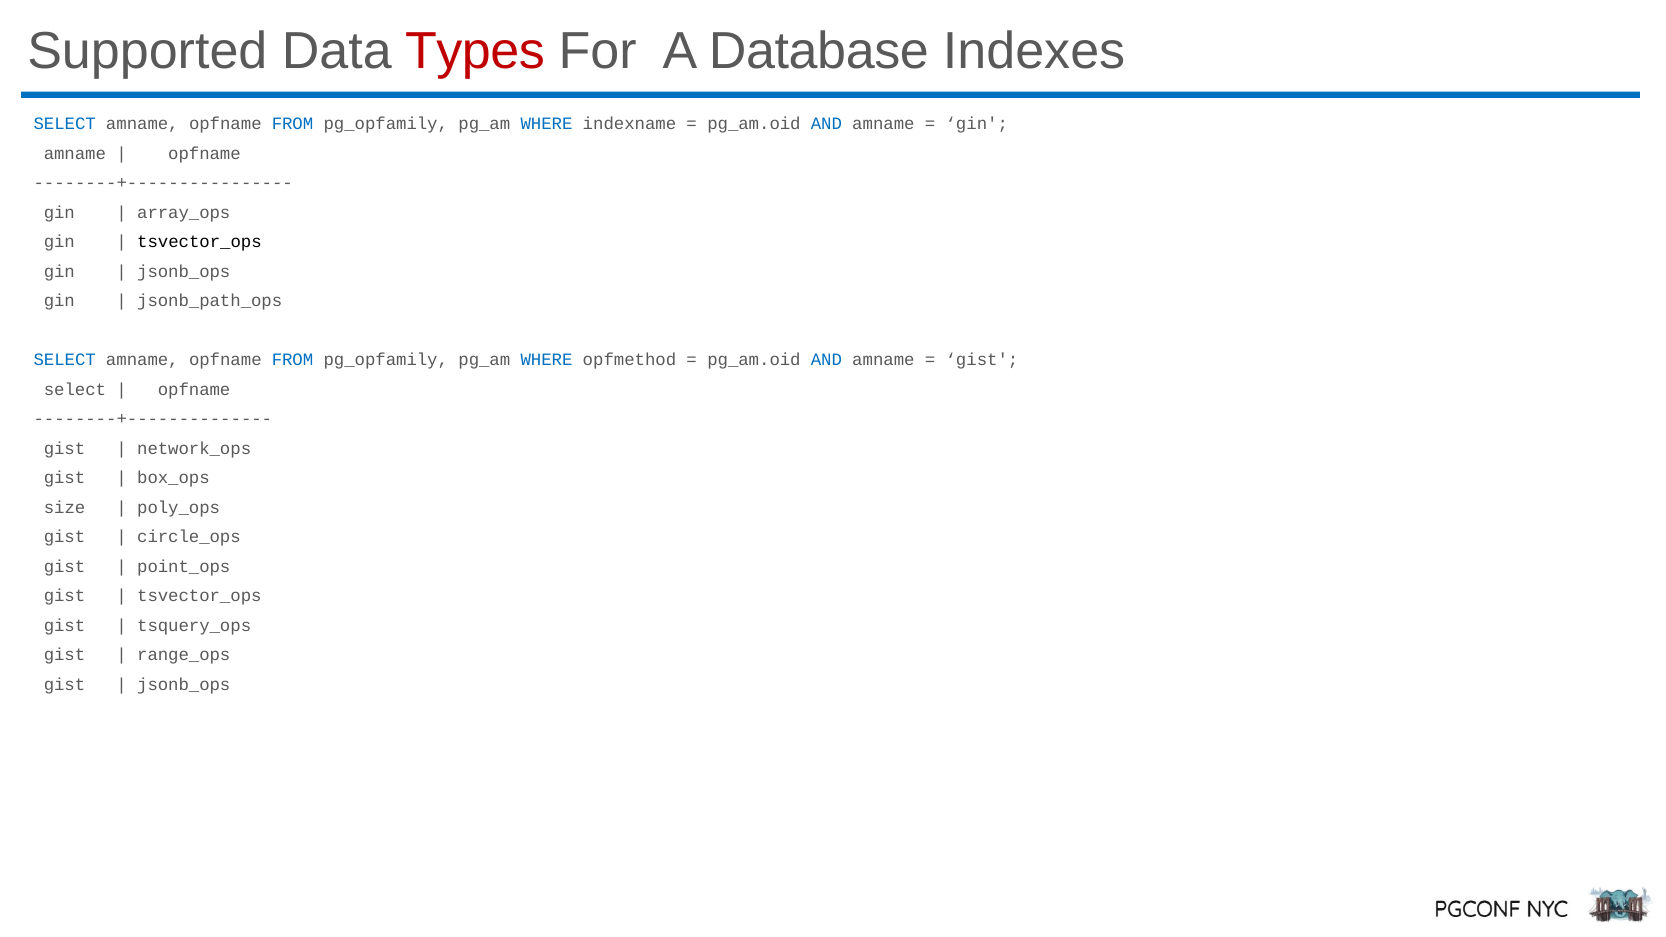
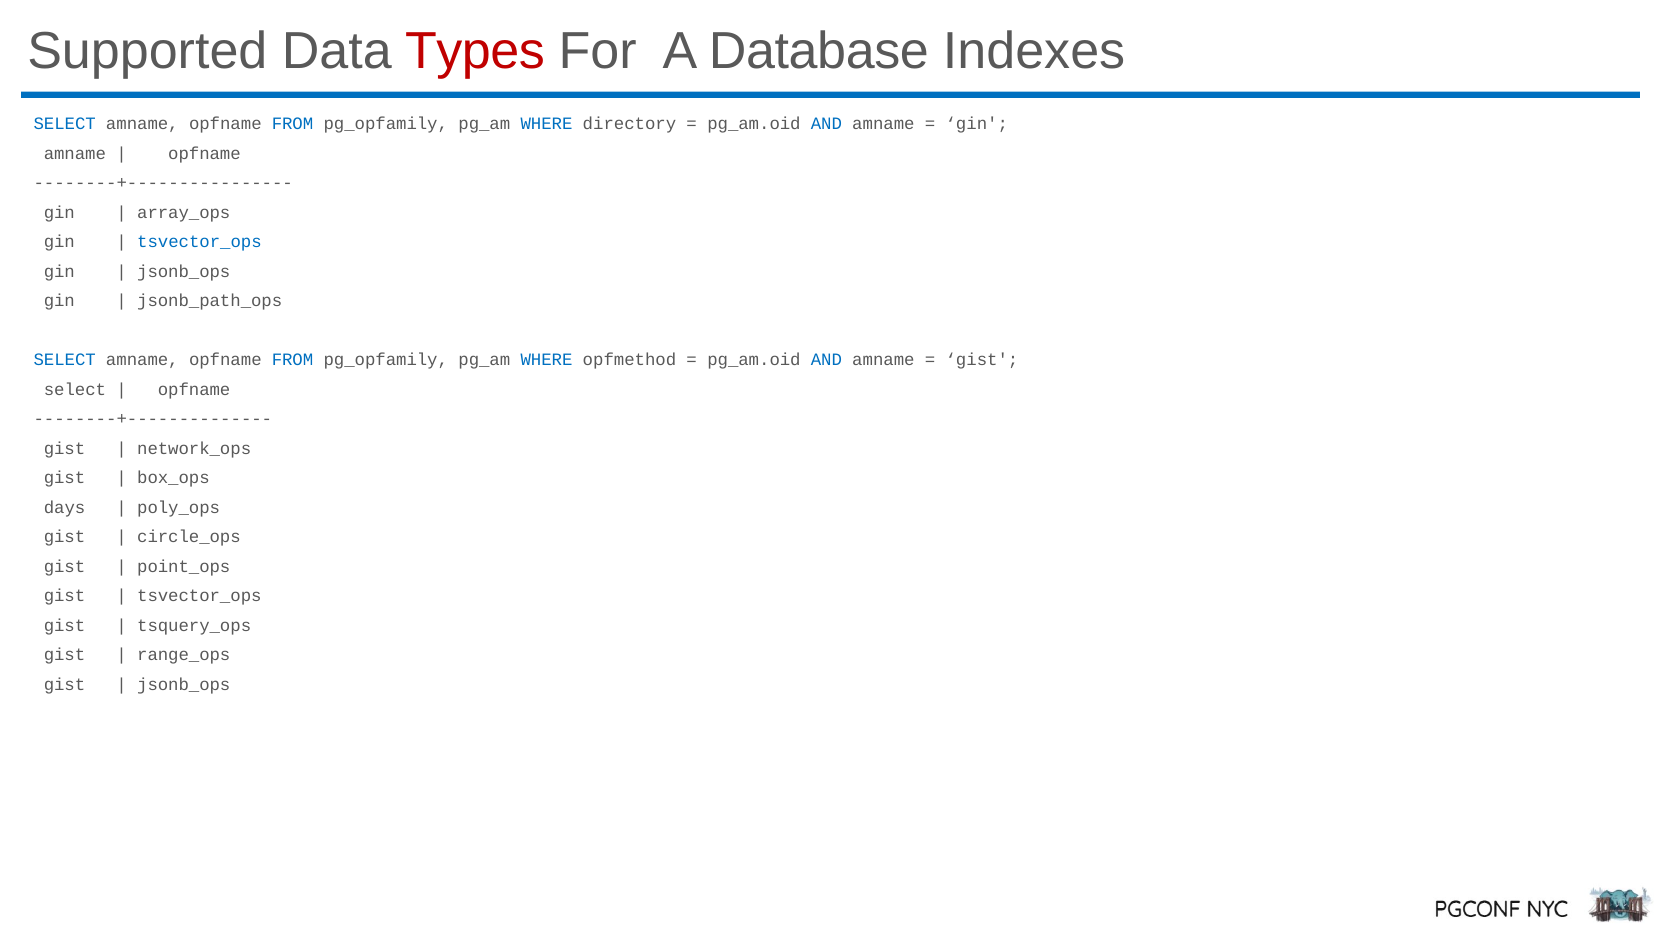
indexname: indexname -> directory (630, 124)
tsvector_ops colour: black -> blue (199, 242)
size: size -> days (65, 508)
